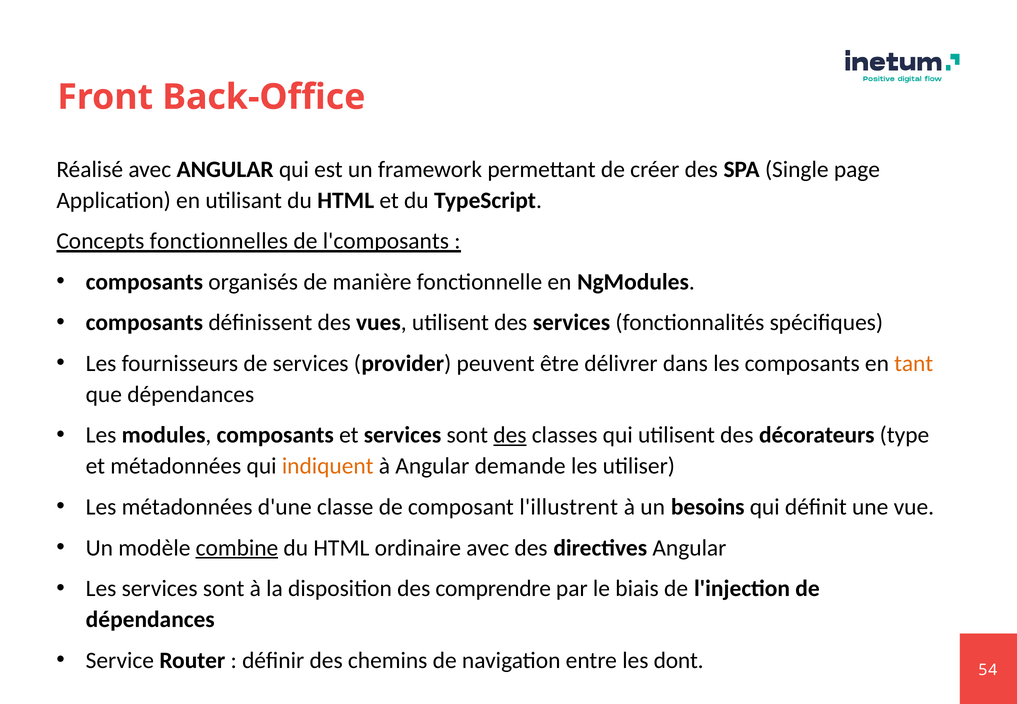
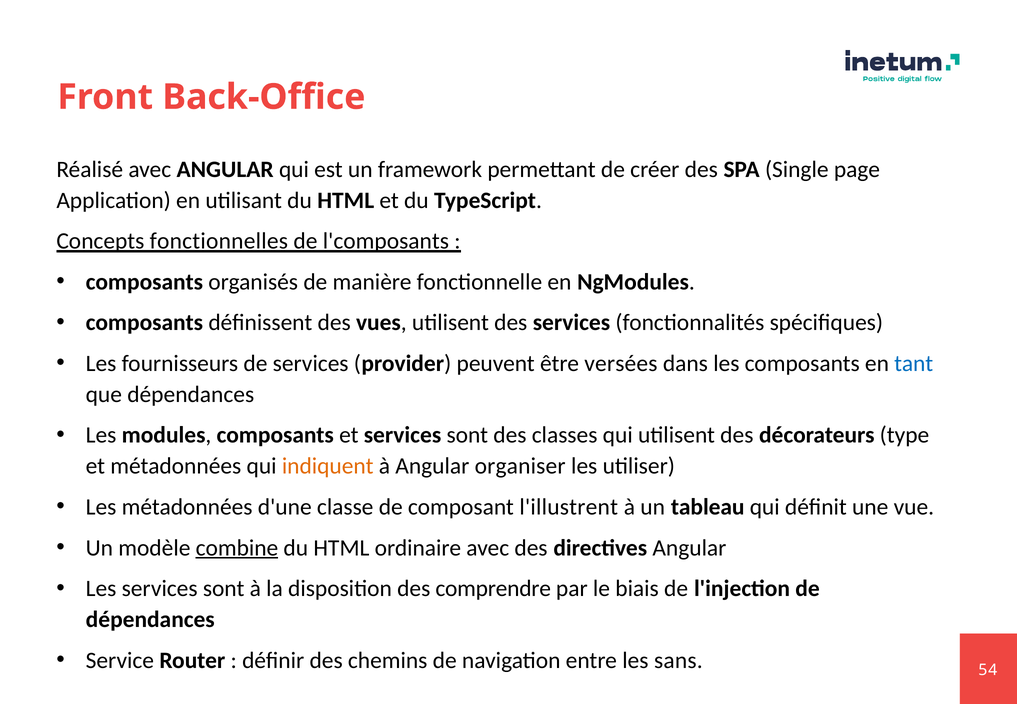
délivrer: délivrer -> versées (621, 364)
tant colour: orange -> blue (914, 364)
des underline: present -> none (510, 435)
demande: demande -> organiser (520, 466)
besoins: besoins -> tableau (708, 507)
dont: dont -> sans (678, 660)
